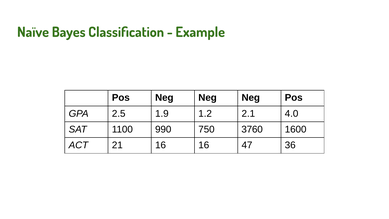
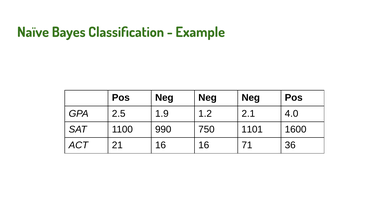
3760: 3760 -> 1101 (252, 129)
47: 47 -> 71 (247, 145)
